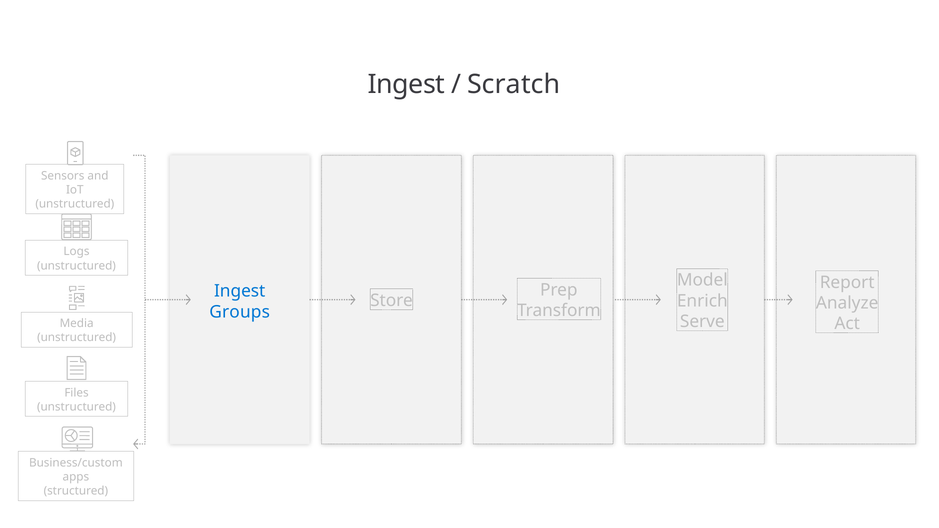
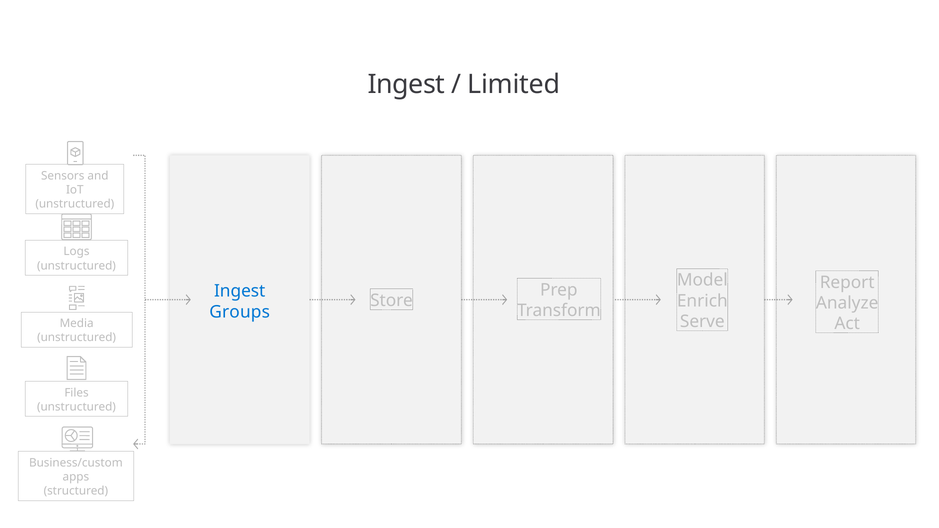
Scratch: Scratch -> Limited (514, 84)
